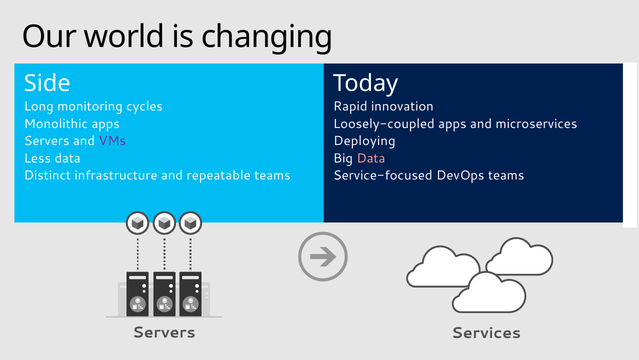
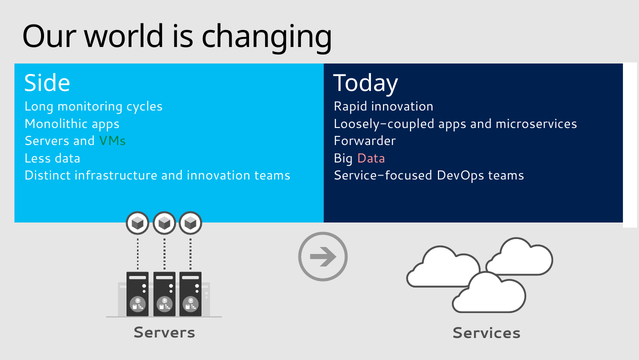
VMs colour: purple -> green (112, 141)
Deploying: Deploying -> Forwarder (364, 141)
and repeatable: repeatable -> innovation (219, 175)
